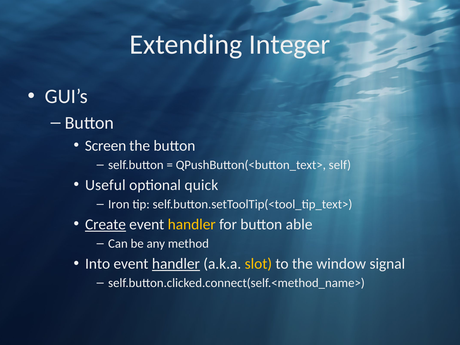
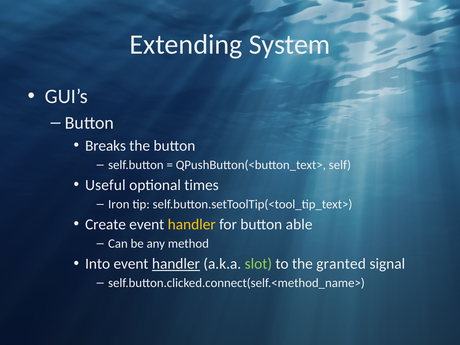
Integer: Integer -> System (290, 45)
Screen: Screen -> Breaks (106, 146)
quick: quick -> times (202, 185)
Create underline: present -> none (106, 224)
slot colour: yellow -> light green (258, 264)
window: window -> granted (341, 264)
